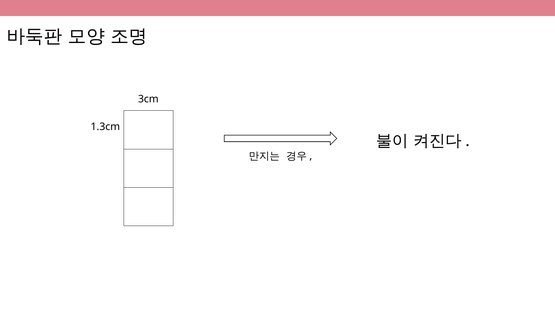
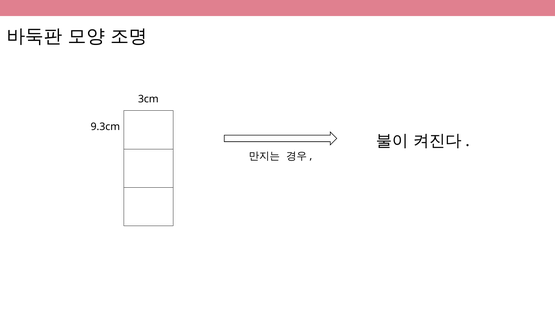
1.3cm: 1.3cm -> 9.3cm (105, 127)
